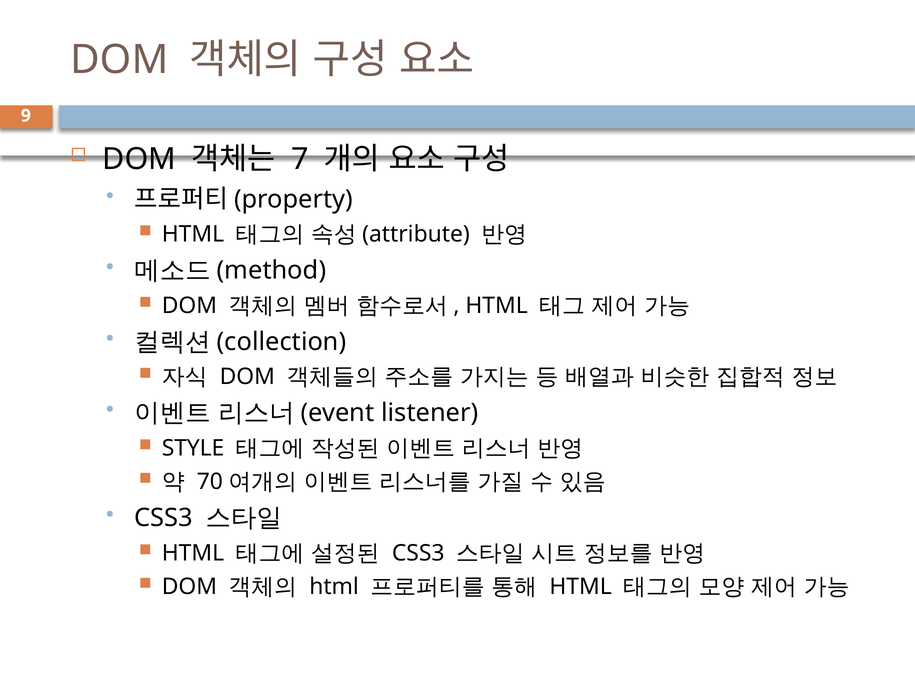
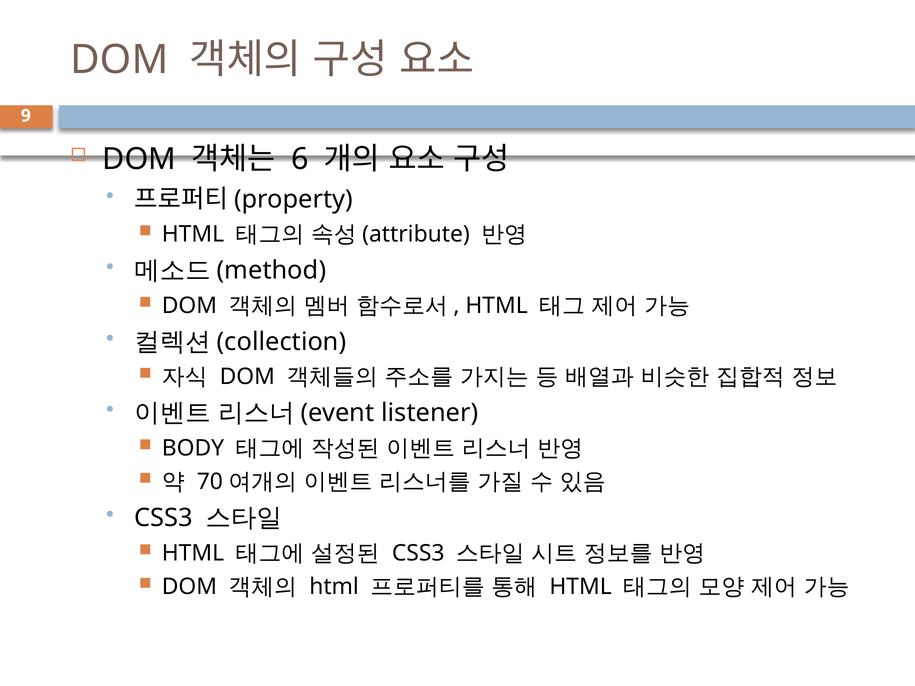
7: 7 -> 6 (300, 159)
STYLE: STYLE -> BODY (193, 448)
